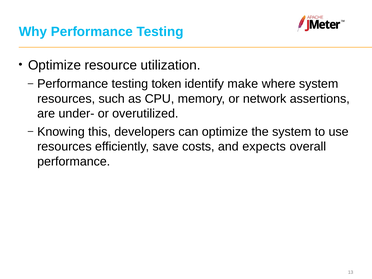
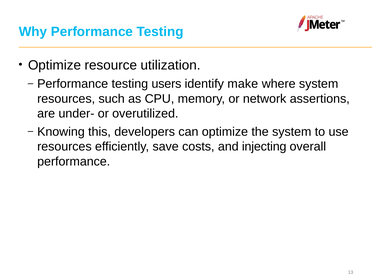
token: token -> users (166, 84)
expects: expects -> injecting (264, 147)
